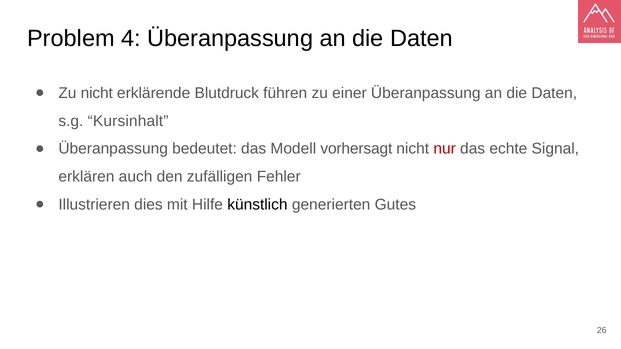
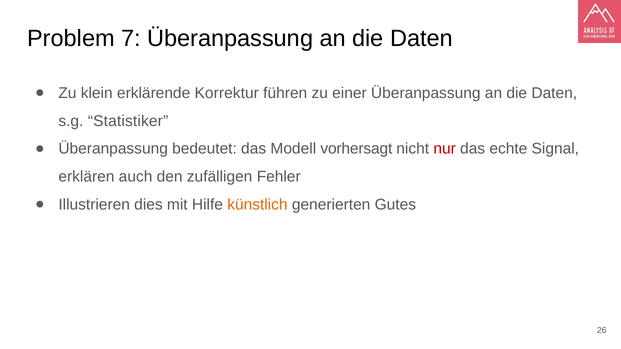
4: 4 -> 7 (131, 39)
Zu nicht: nicht -> klein (97, 93)
Blutdruck: Blutdruck -> Korrektur (227, 93)
Kursinhalt: Kursinhalt -> Statistiker (128, 121)
künstlich colour: black -> orange (257, 205)
